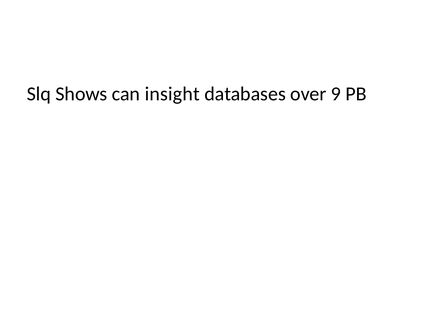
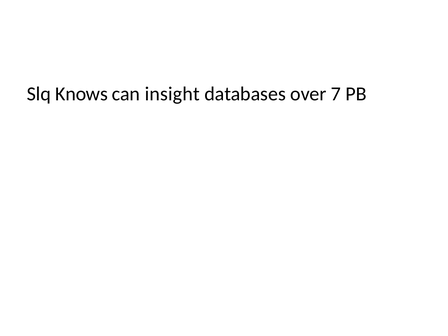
Shows: Shows -> Knows (82, 94)
9: 9 -> 7 (336, 94)
